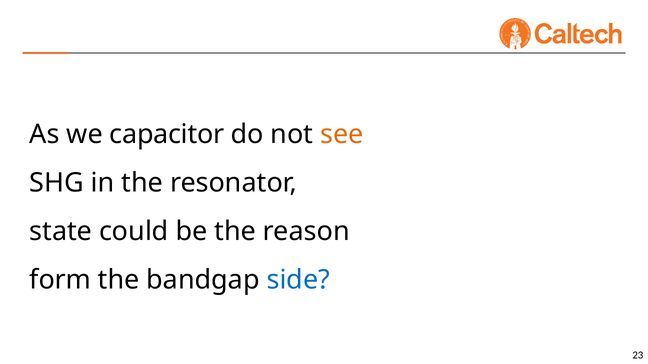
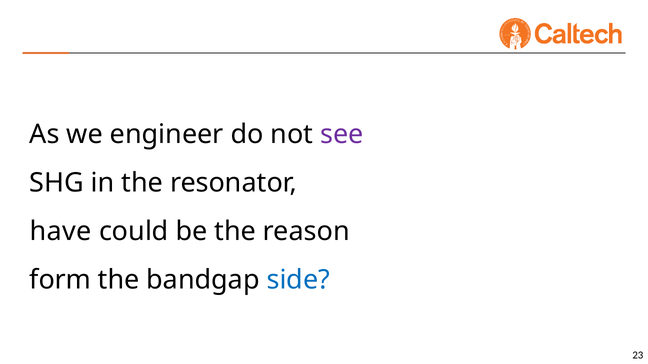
capacitor: capacitor -> engineer (167, 135)
see colour: orange -> purple (342, 135)
state: state -> have (61, 232)
